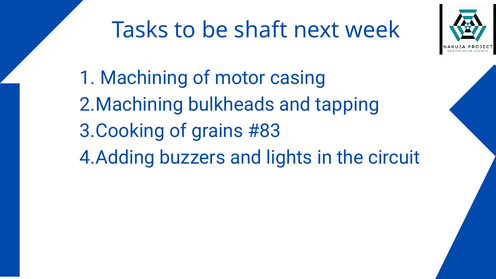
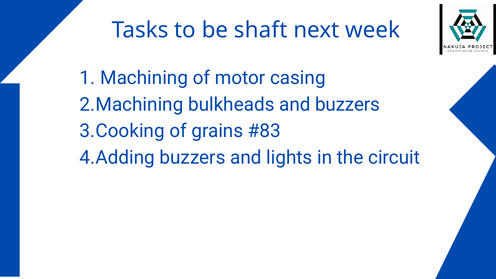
and tapping: tapping -> buzzers (347, 104)
